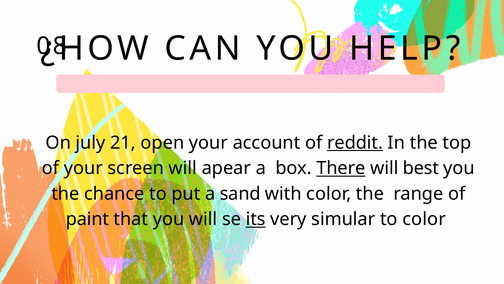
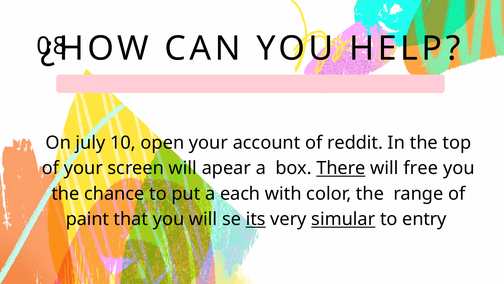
21: 21 -> 10 (123, 142)
reddit underline: present -> none (355, 142)
best: best -> free (421, 168)
sand: sand -> each (240, 193)
simular underline: none -> present (343, 219)
to color: color -> entry (424, 219)
